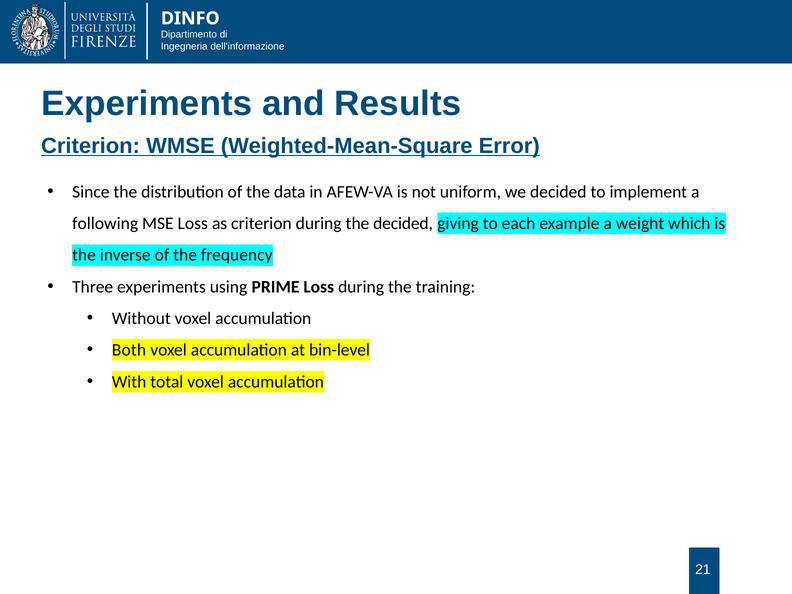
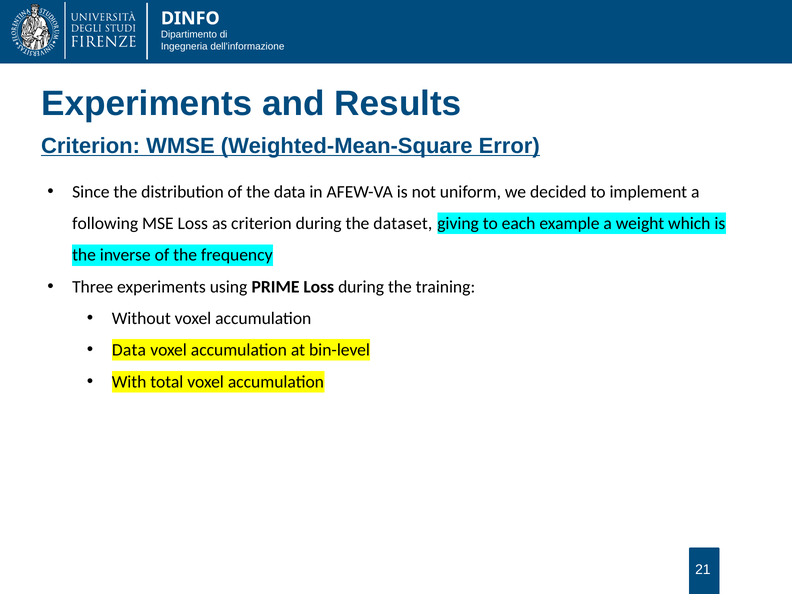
the decided: decided -> dataset (403, 224)
Both: Both -> Data (129, 350)
